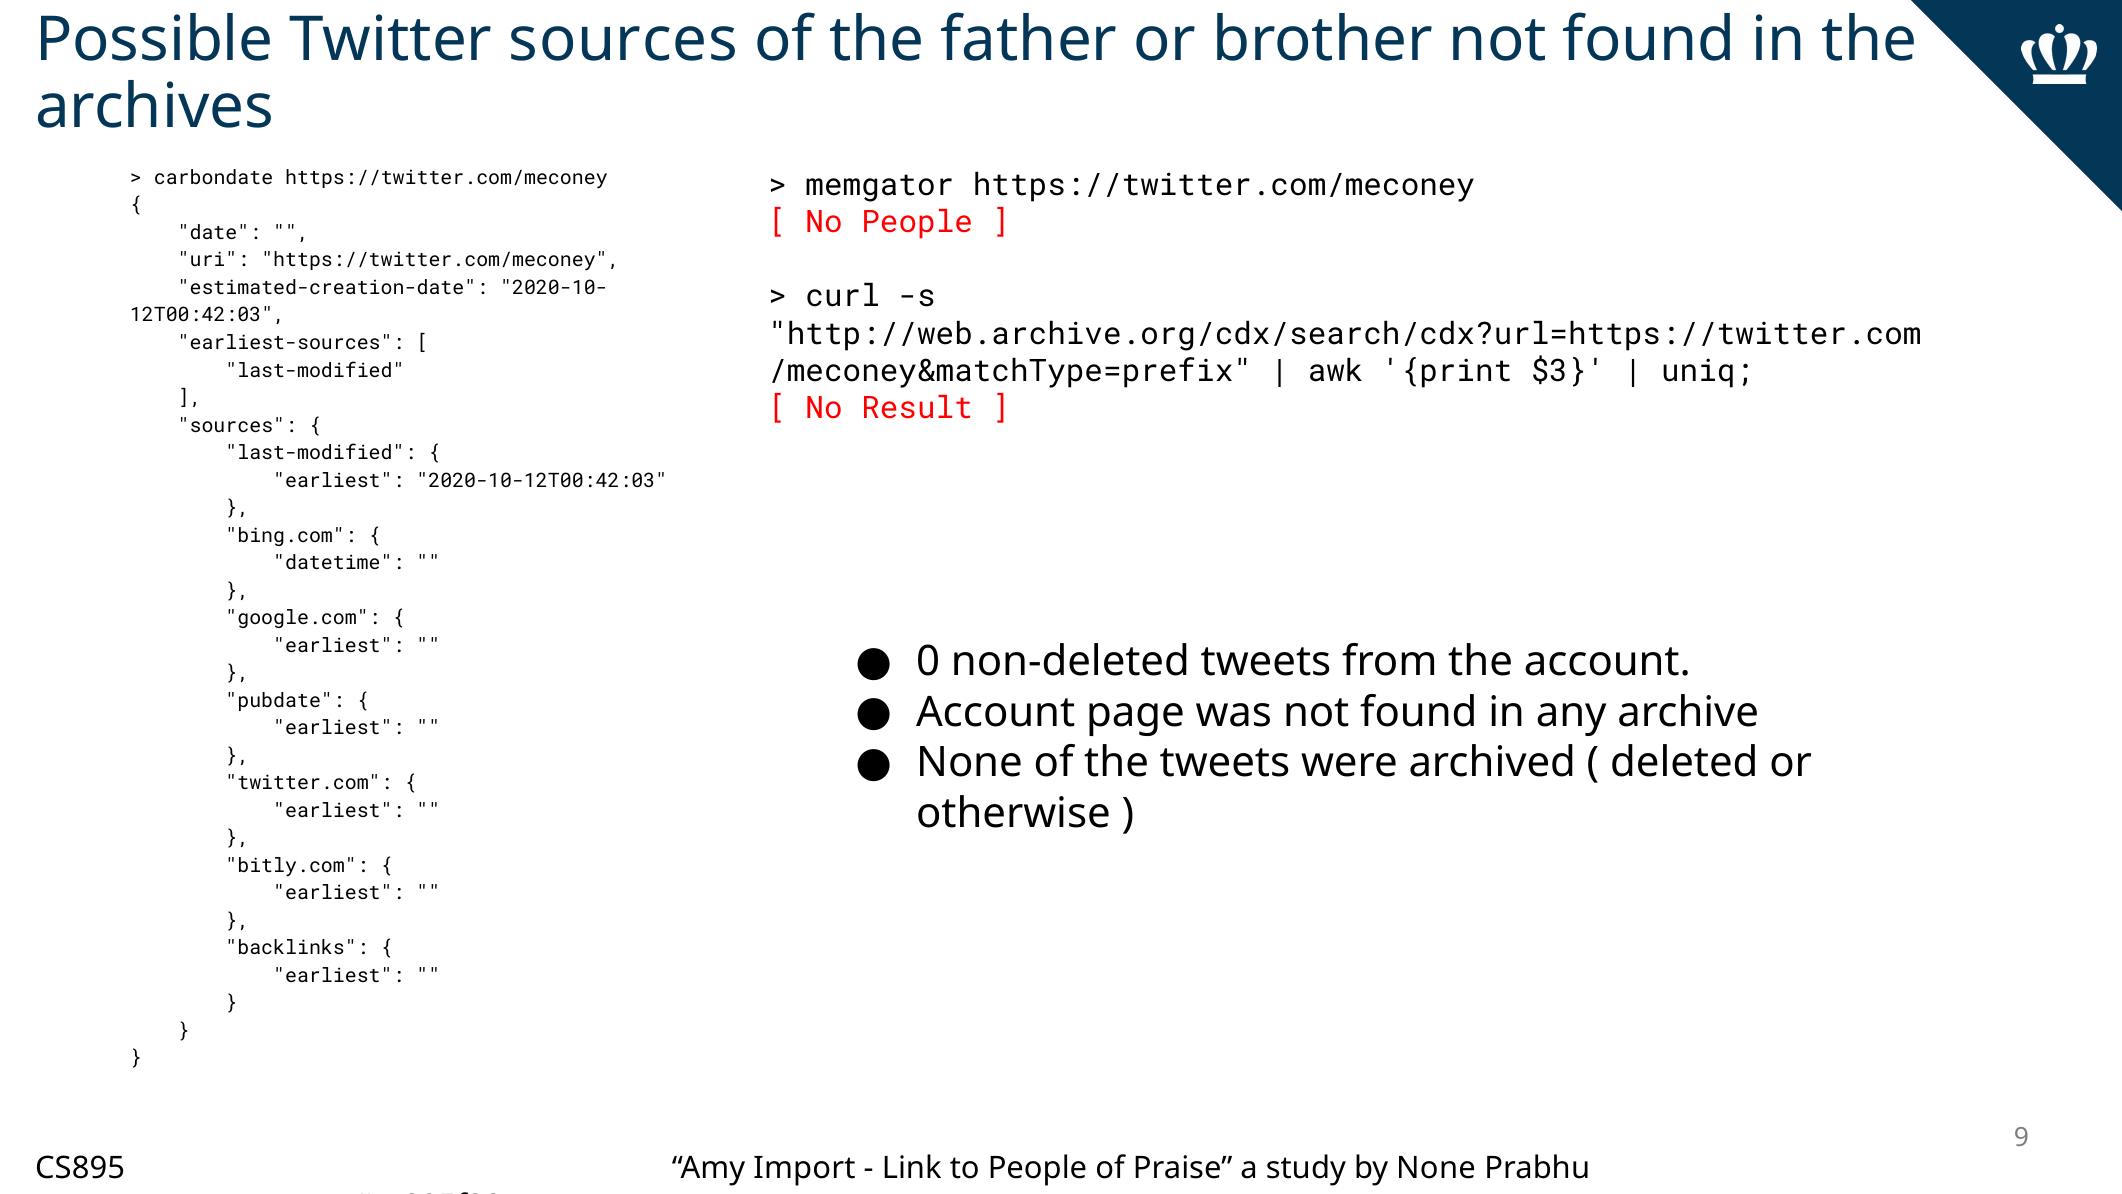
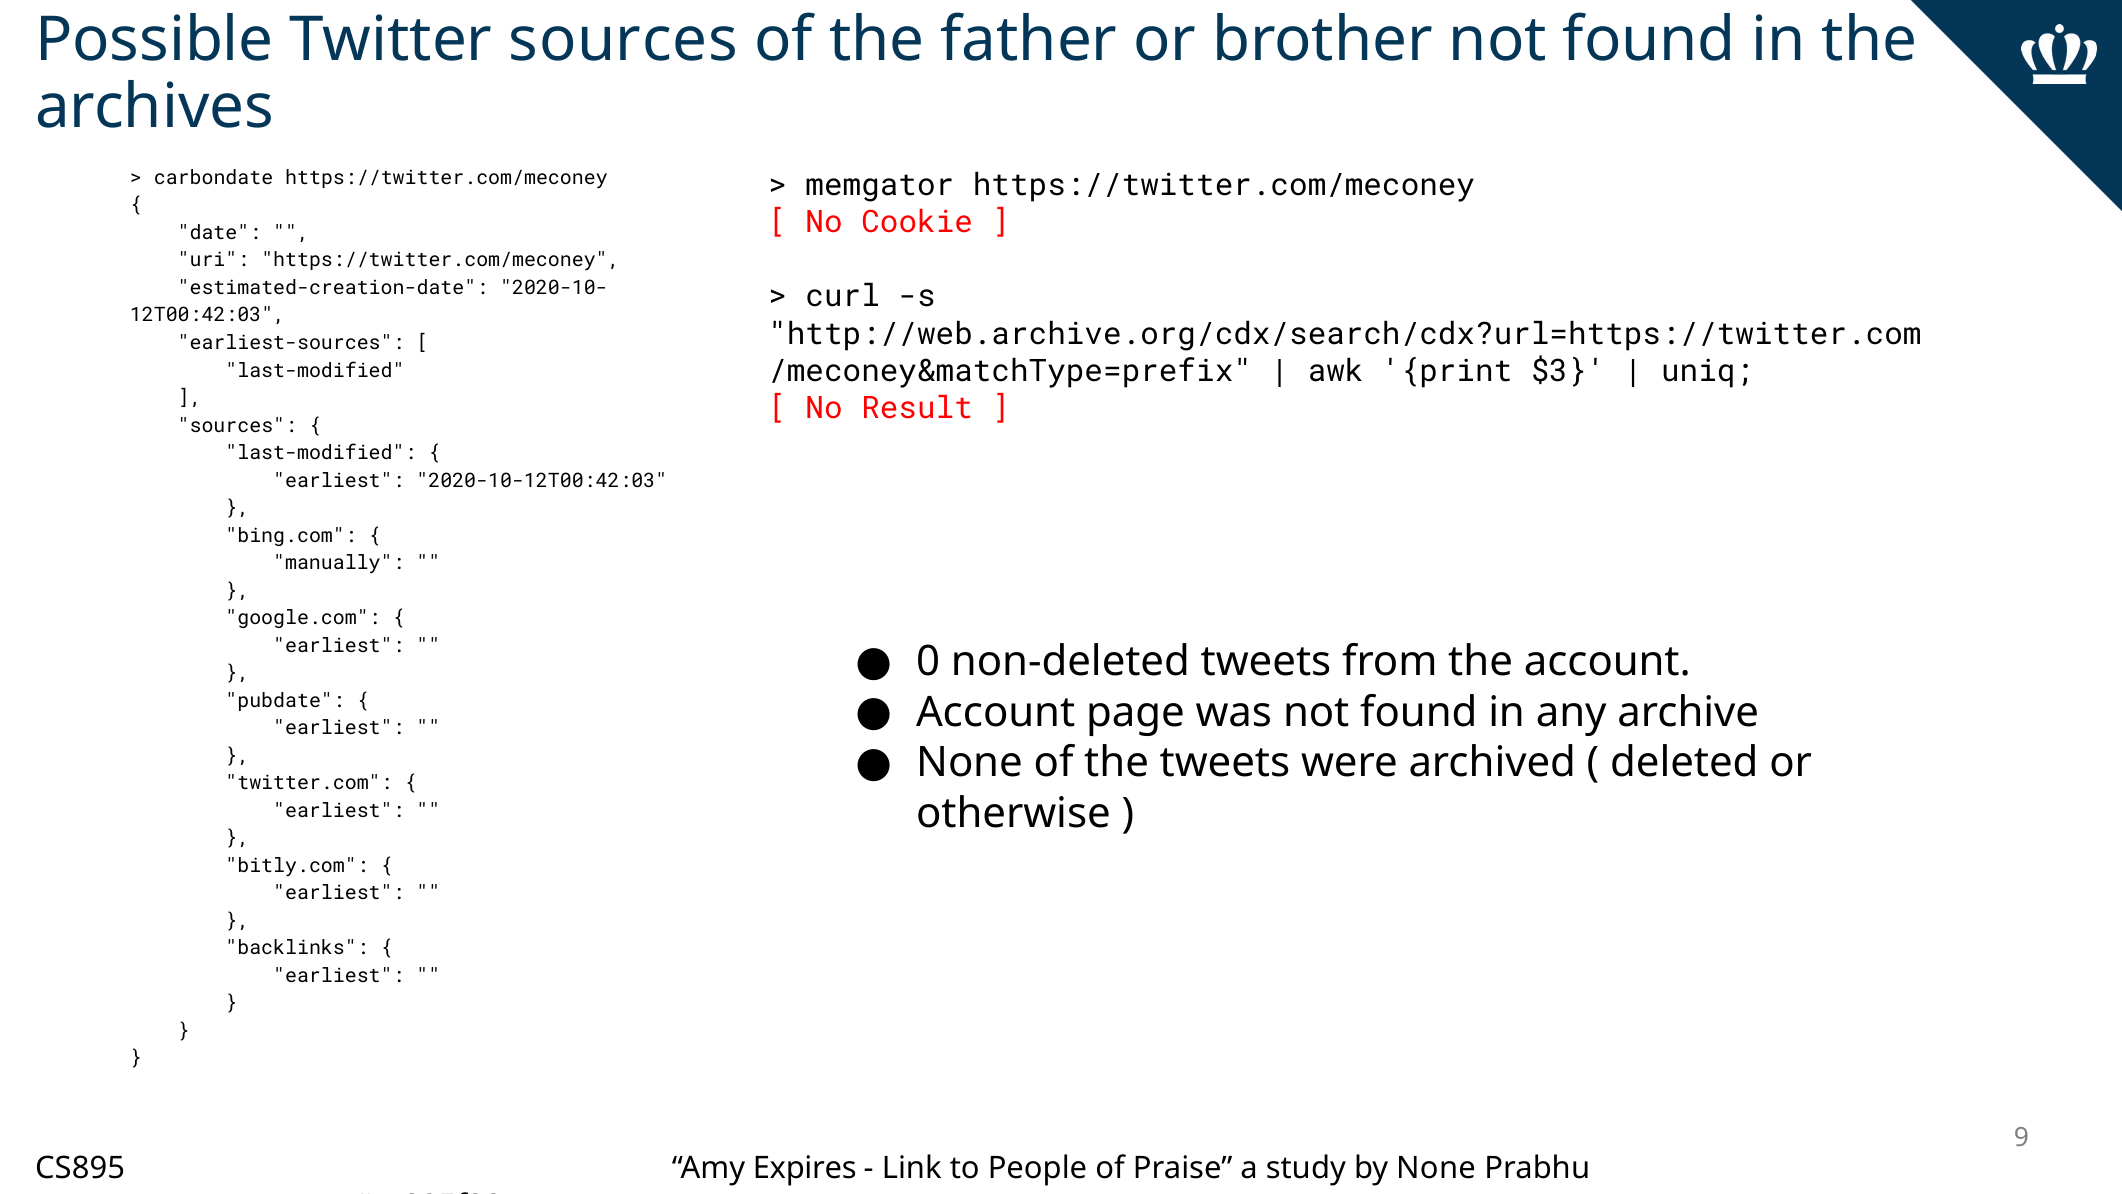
No People: People -> Cookie (917, 222)
datetime: datetime -> manually (339, 563)
Import: Import -> Expires (805, 1168)
